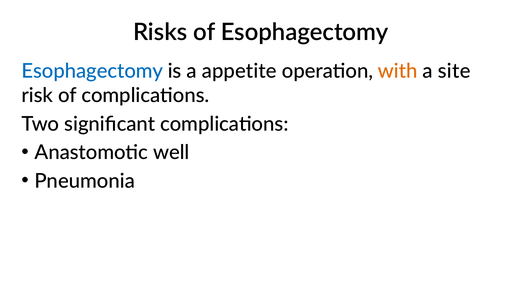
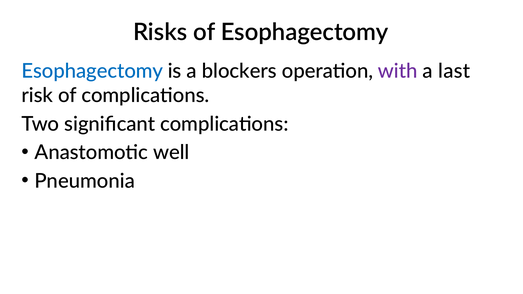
appetite: appetite -> blockers (239, 71)
with colour: orange -> purple (398, 71)
site: site -> last (454, 71)
